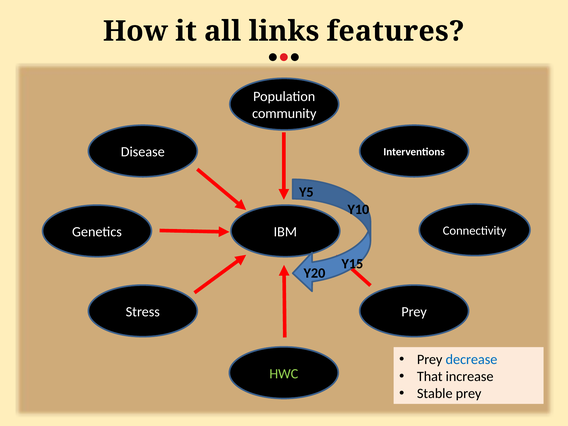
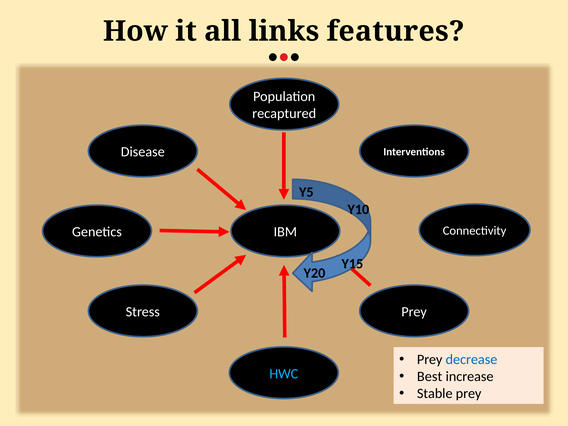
community: community -> recaptured (284, 114)
HWC colour: light green -> light blue (284, 374)
That: That -> Best (430, 377)
